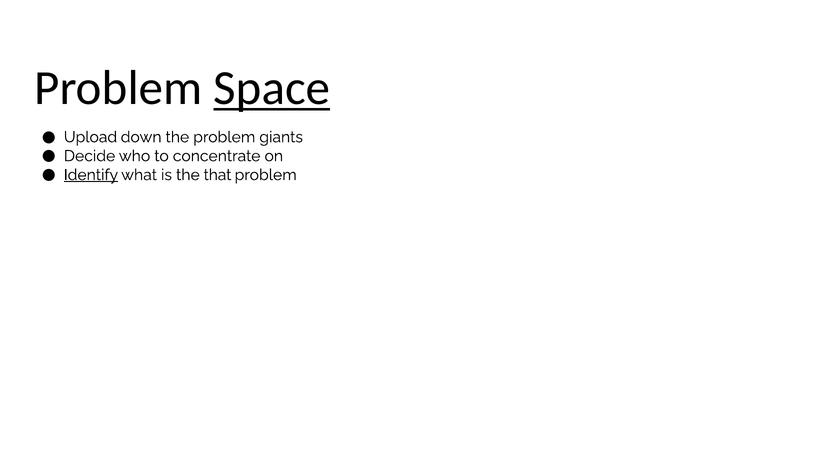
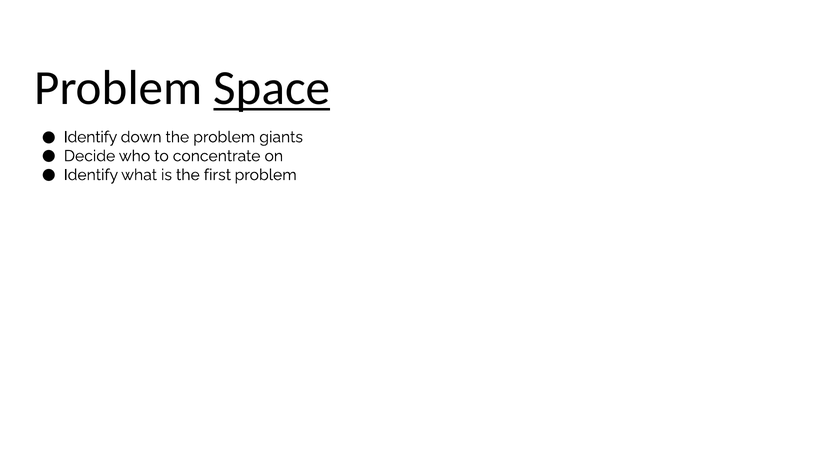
Upload: Upload -> Identify (91, 137)
Identify underline: present -> none (91, 175)
that: that -> first (217, 175)
